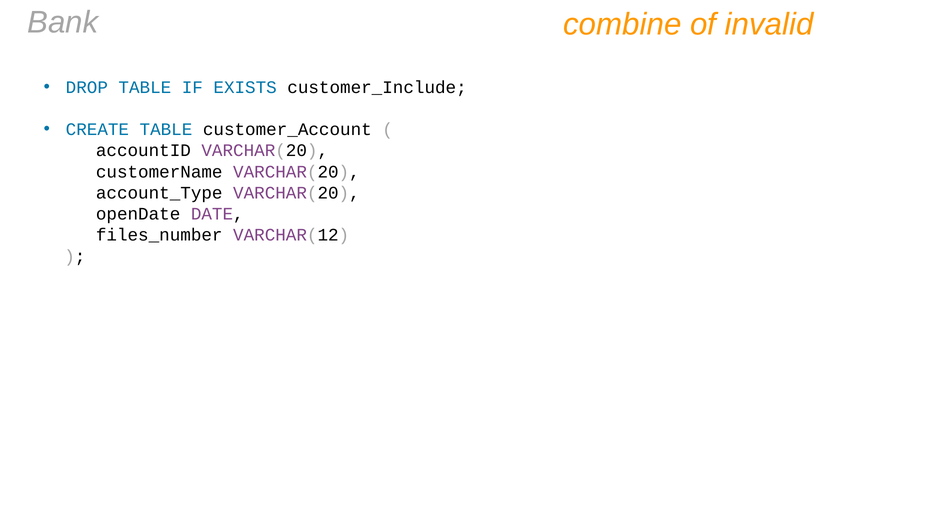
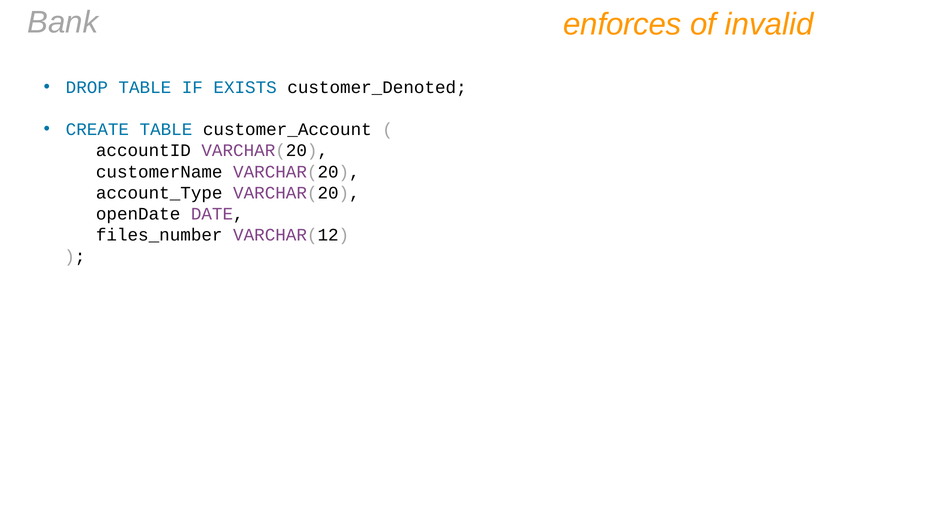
combine: combine -> enforces (622, 24)
customer_Include: customer_Include -> customer_Denoted (377, 87)
